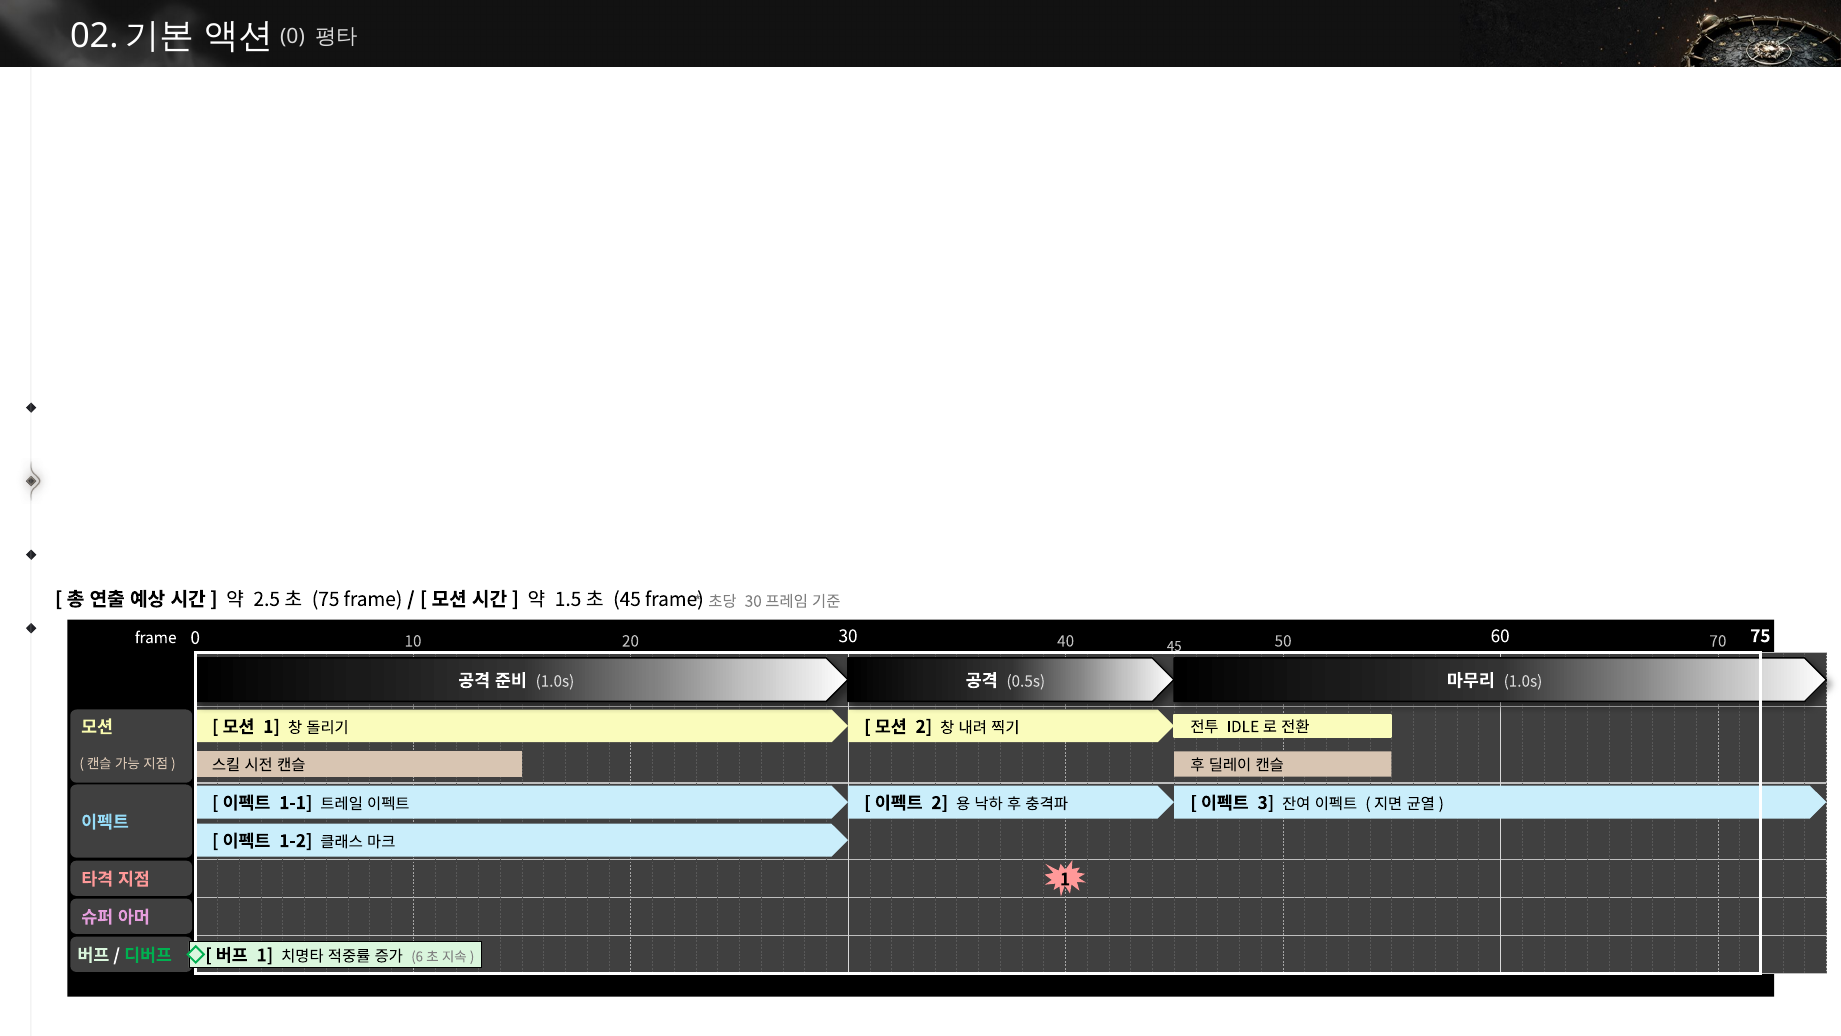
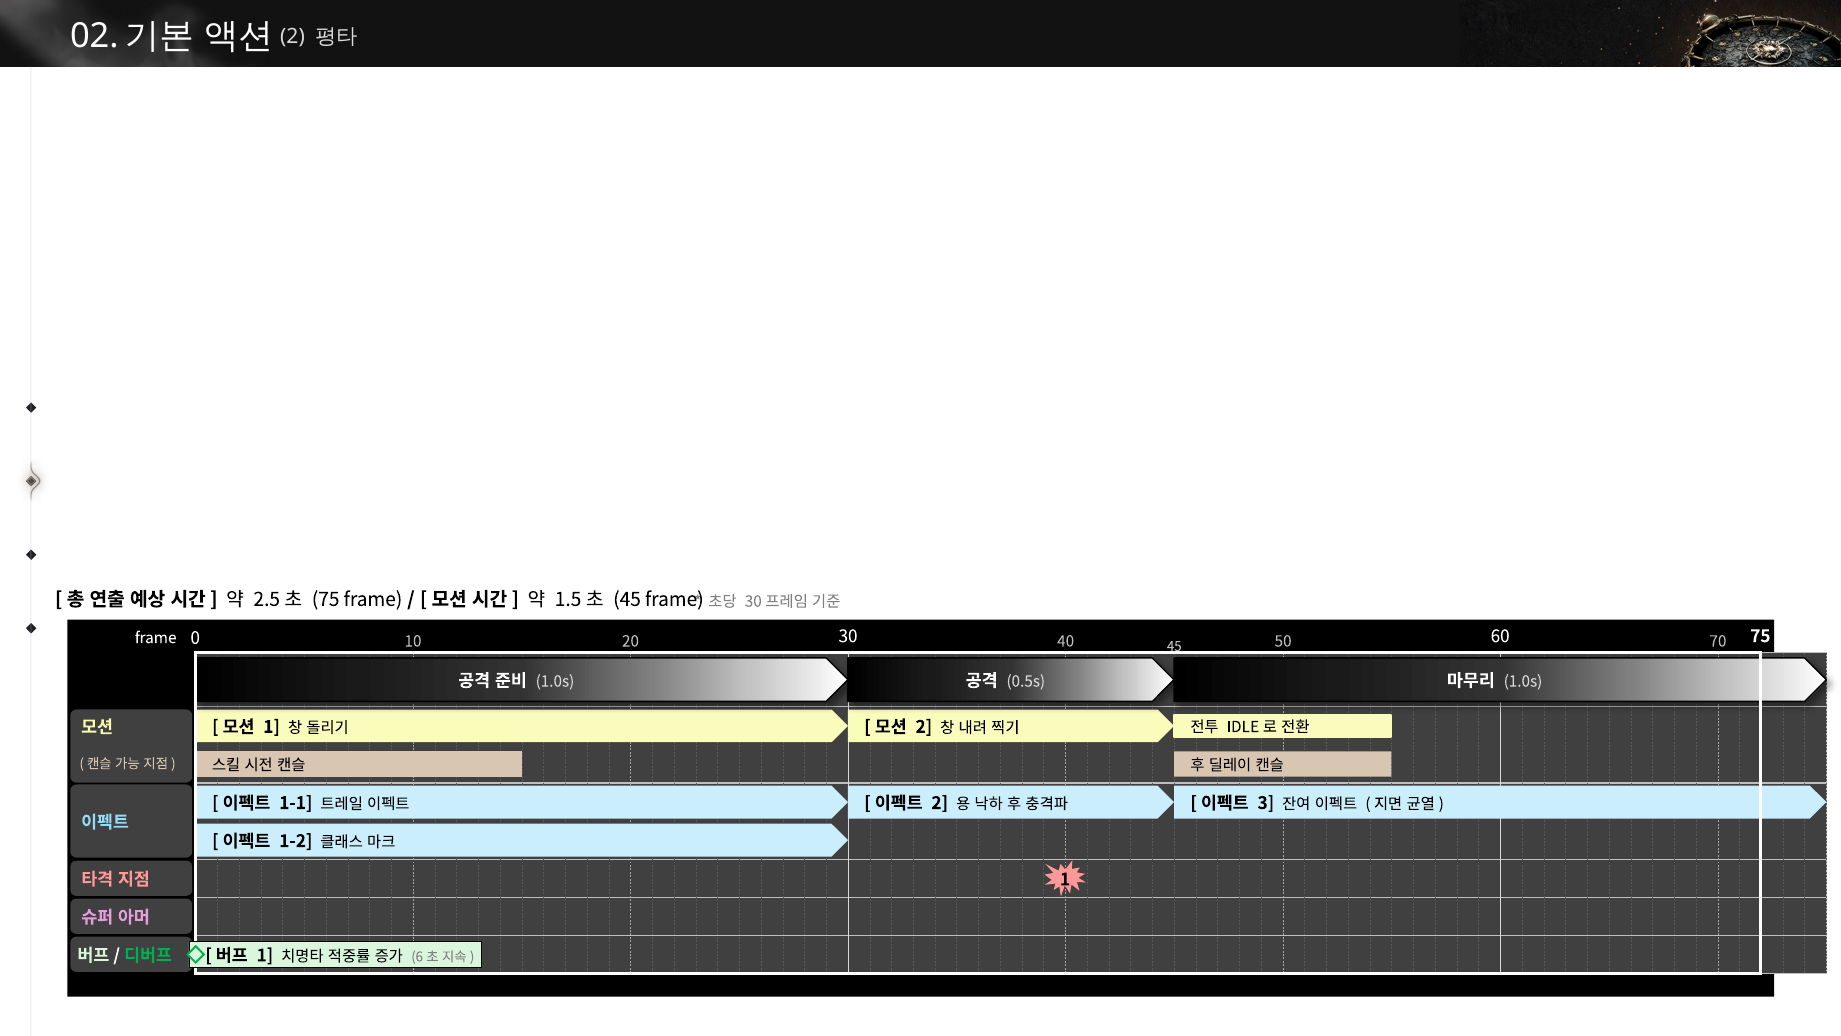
0: 0 -> 2 (292, 36)
